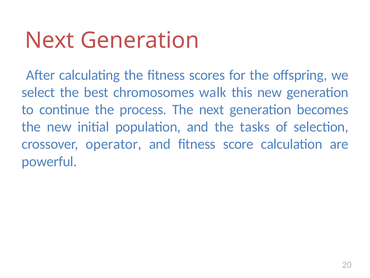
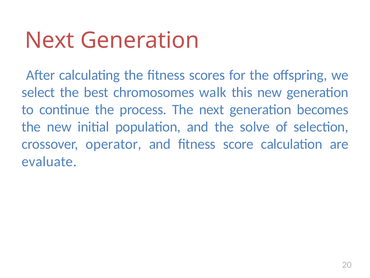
tasks: tasks -> solve (255, 127)
powerful: powerful -> evaluate (49, 161)
